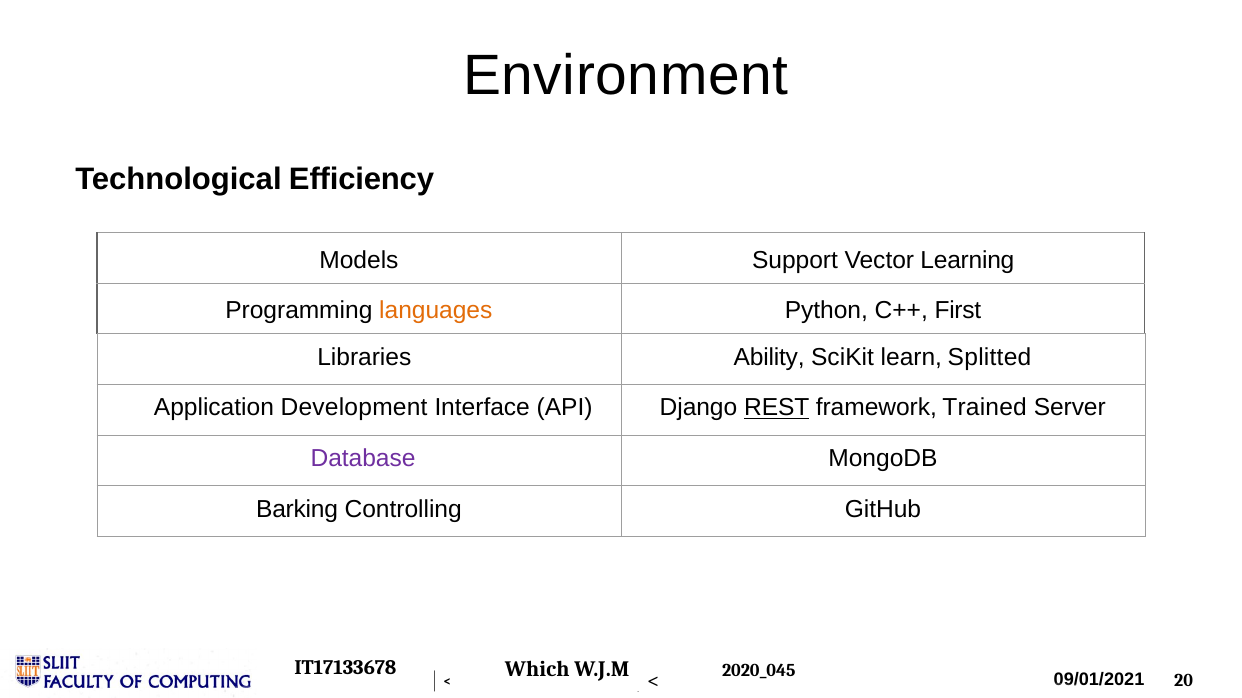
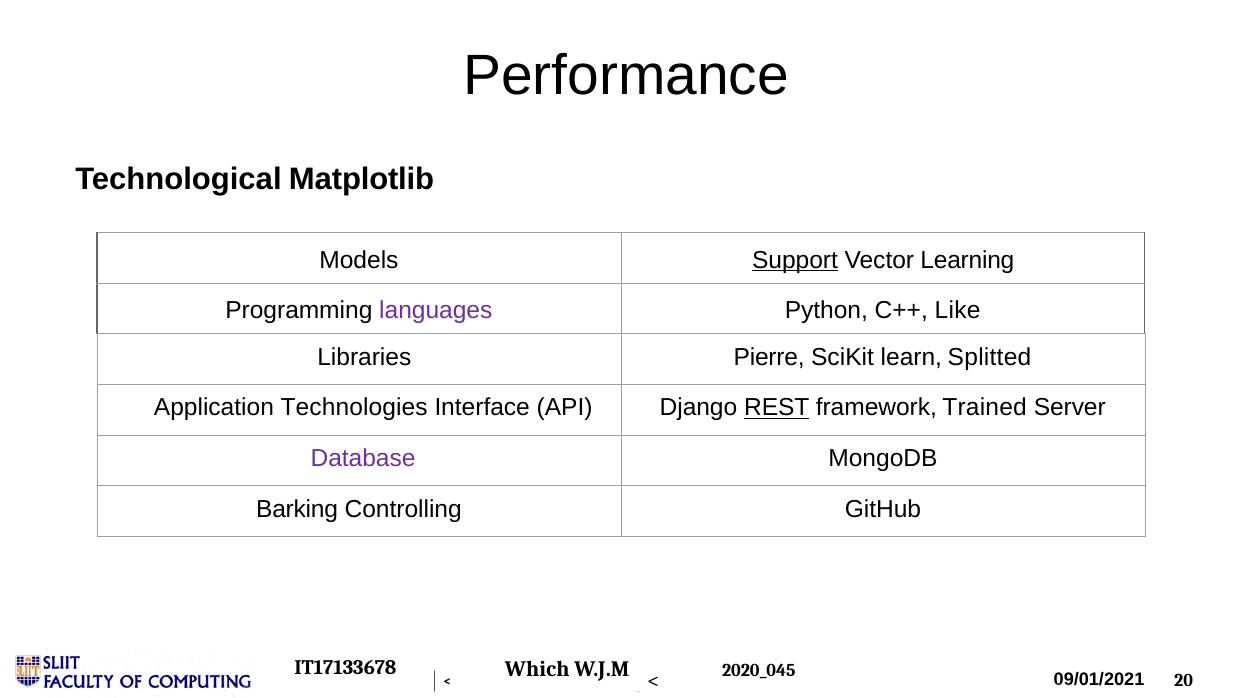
Environment: Environment -> Performance (626, 75)
Efficiency: Efficiency -> Matplotlib (362, 179)
Support underline: none -> present (795, 260)
languages colour: orange -> purple (436, 311)
First: First -> Like (958, 311)
Ability: Ability -> Pierre (769, 358)
Development: Development -> Technologies (354, 408)
